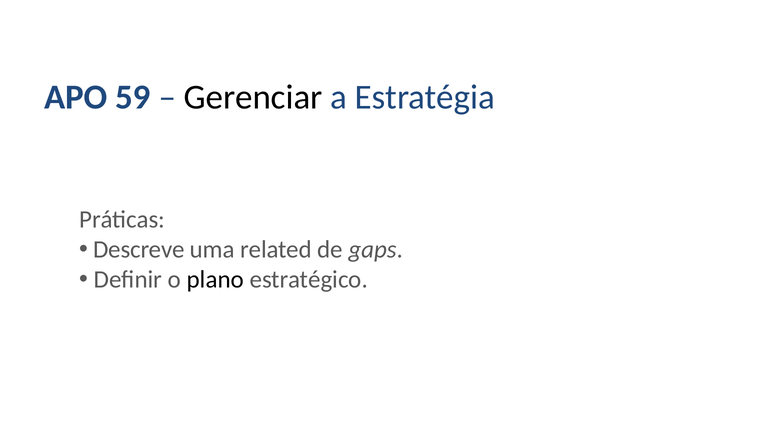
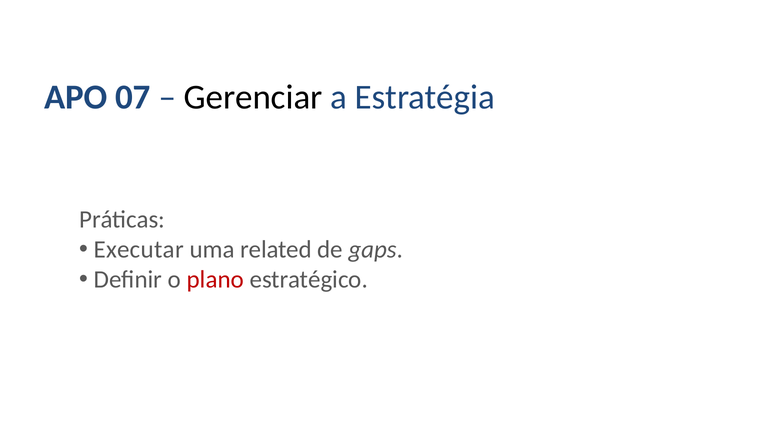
59: 59 -> 07 (133, 97)
Descreve: Descreve -> Executar (139, 250)
plano colour: black -> red (215, 280)
